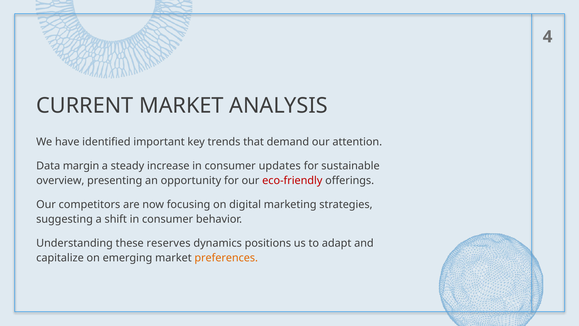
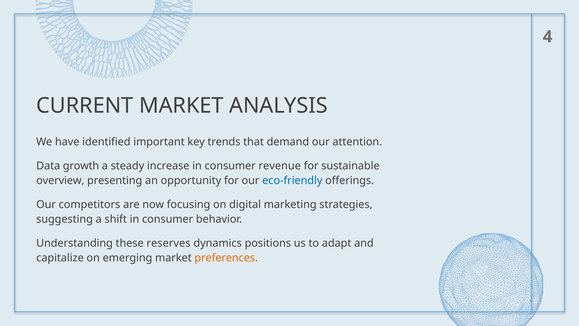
margin: margin -> growth (81, 166)
updates: updates -> revenue (280, 166)
eco-friendly colour: red -> blue (292, 180)
